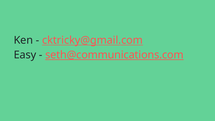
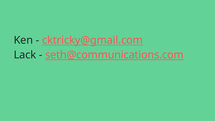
Easy: Easy -> Lack (25, 55)
